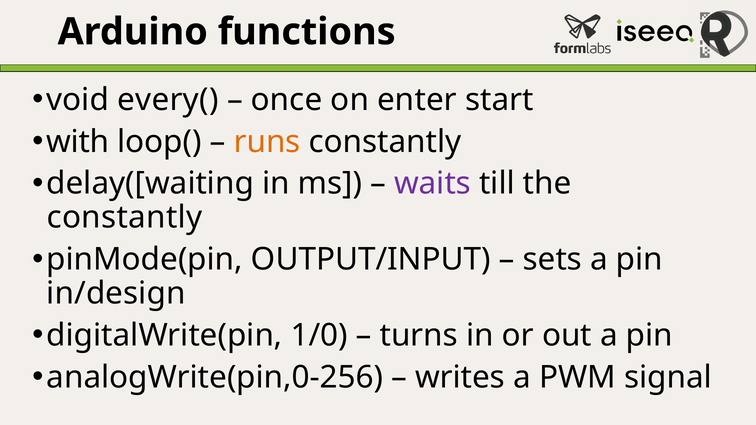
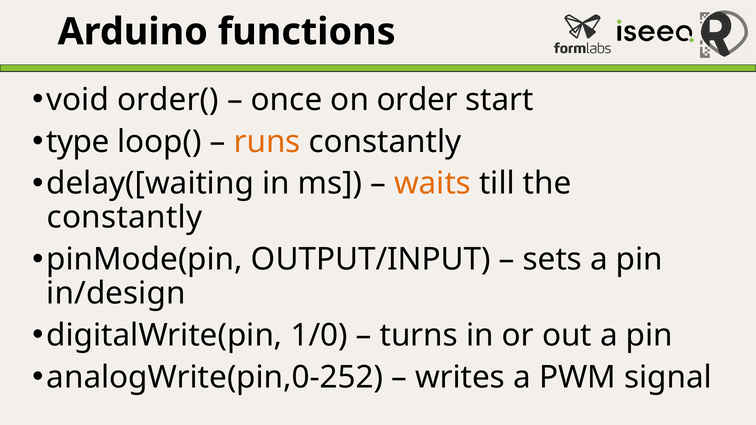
every(: every( -> order( (168, 100)
enter: enter -> order (417, 100)
with: with -> type (78, 142)
waits colour: purple -> orange (433, 184)
analogWrite(pin,0-256: analogWrite(pin,0-256 -> analogWrite(pin,0-252 (215, 377)
